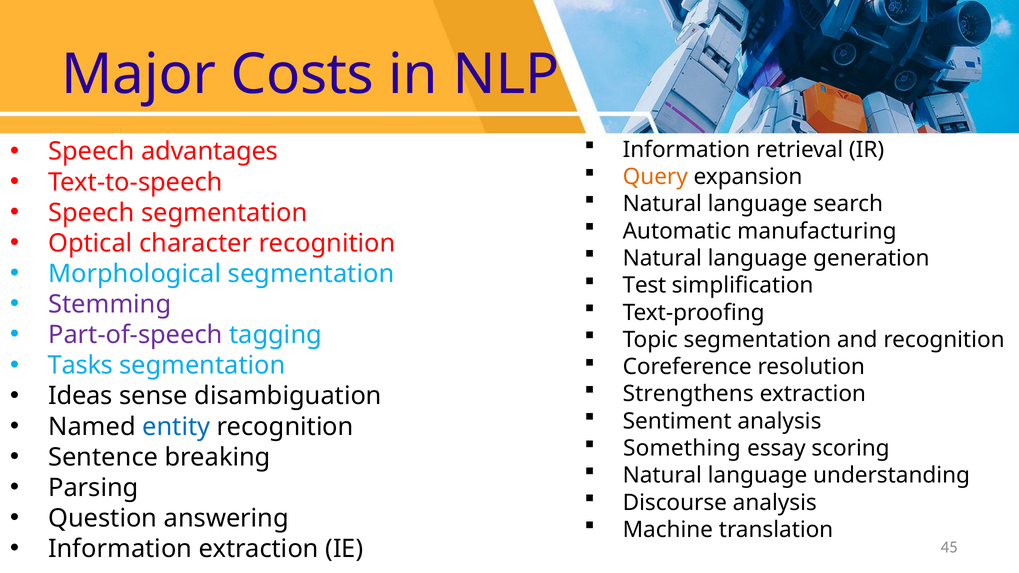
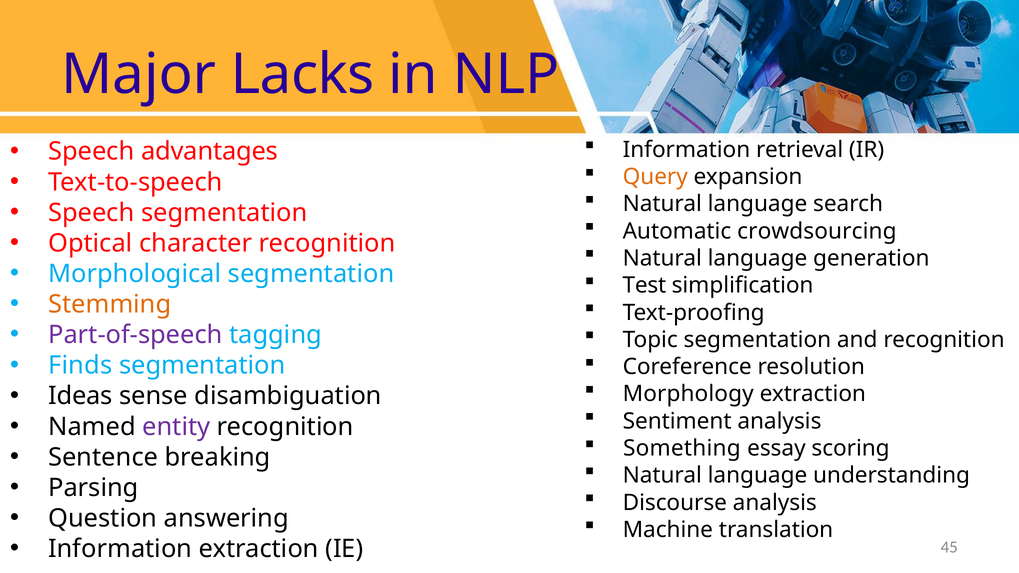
Costs: Costs -> Lacks (303, 75)
manufacturing: manufacturing -> crowdsourcing (817, 231)
Stemming colour: purple -> orange (110, 304)
Tasks: Tasks -> Finds (80, 366)
Strengthens: Strengthens -> Morphology (688, 394)
entity colour: blue -> purple (176, 427)
